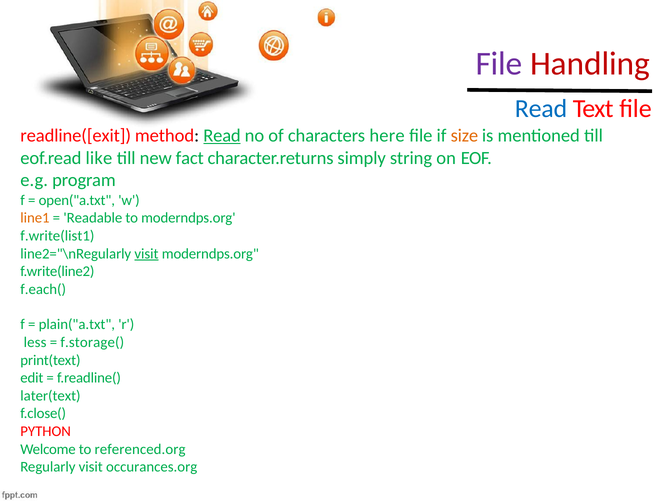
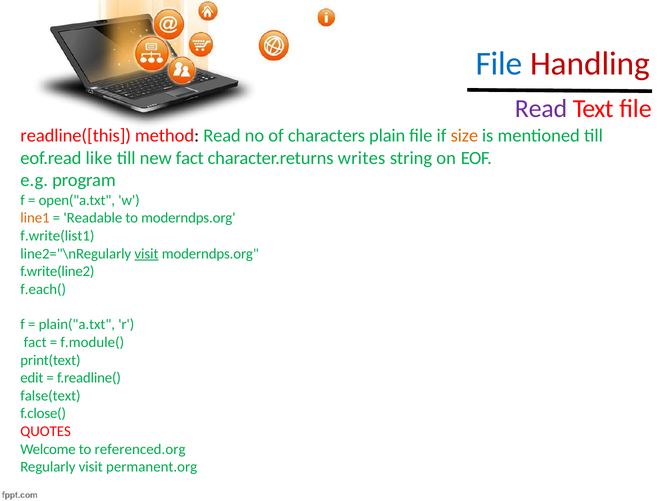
File colour: purple -> blue (499, 64)
Read colour: blue -> purple (541, 109)
readline([exit: readline([exit -> readline([this (76, 136)
Read underline: present -> none (222, 136)
here: here -> plain (387, 136)
simply: simply -> writes (362, 158)
less: less -> fact (35, 342)
f.storage(: f.storage( -> f.module( (92, 342)
later(text: later(text -> false(text (50, 396)
PYTHON: PYTHON -> QUOTES (46, 431)
occurances.org: occurances.org -> permanent.org (152, 467)
